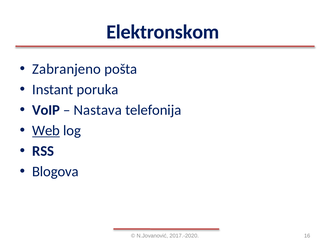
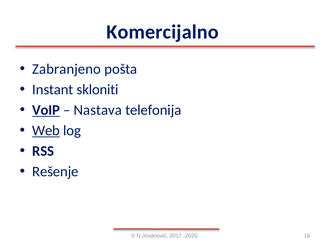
Elektronskom: Elektronskom -> Komercijalno (163, 32)
poruka: poruka -> skloniti (98, 90)
VoIP underline: none -> present (46, 110)
Blogova: Blogova -> Rešenje (55, 172)
